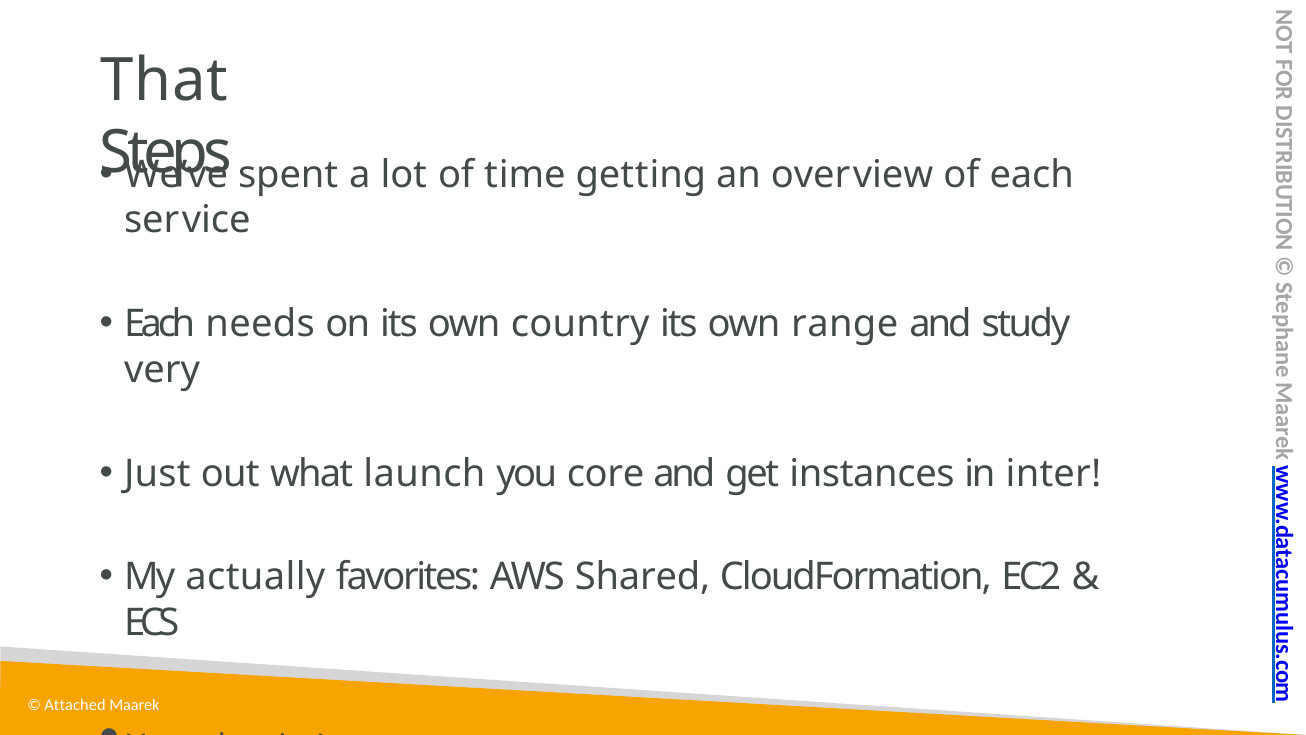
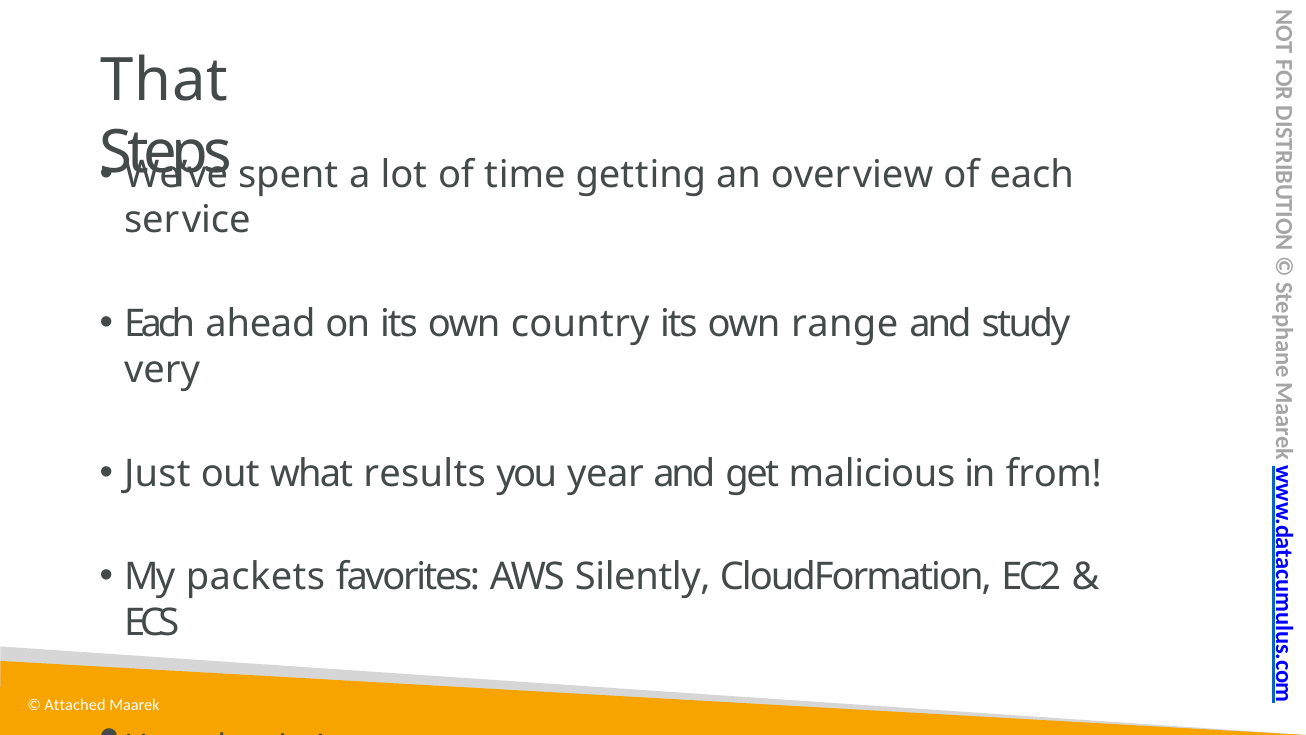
needs: needs -> ahead (260, 324)
launch: launch -> results (425, 474)
core: core -> year (606, 474)
instances: instances -> malicious (872, 474)
inter: inter -> from (1054, 474)
actually: actually -> packets (255, 576)
Shared: Shared -> Silently (643, 576)
